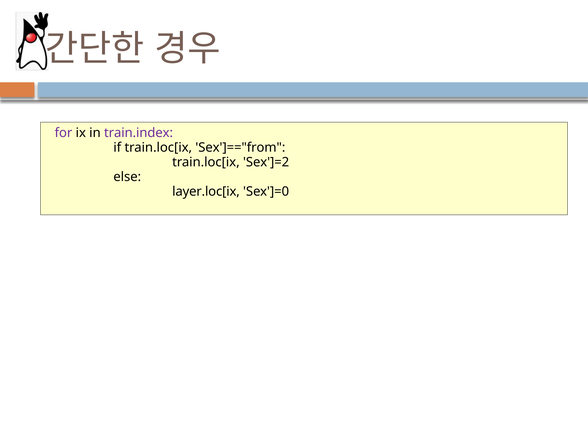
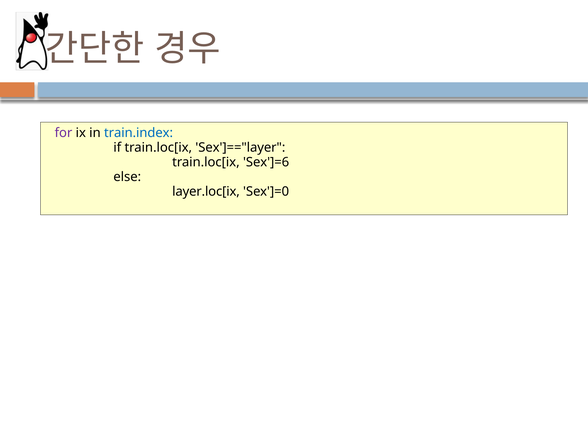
train.index colour: purple -> blue (139, 133)
Sex']=="from: Sex']=="from -> Sex']=="layer (240, 147)
Sex']=2: Sex']=2 -> Sex']=6 (266, 162)
